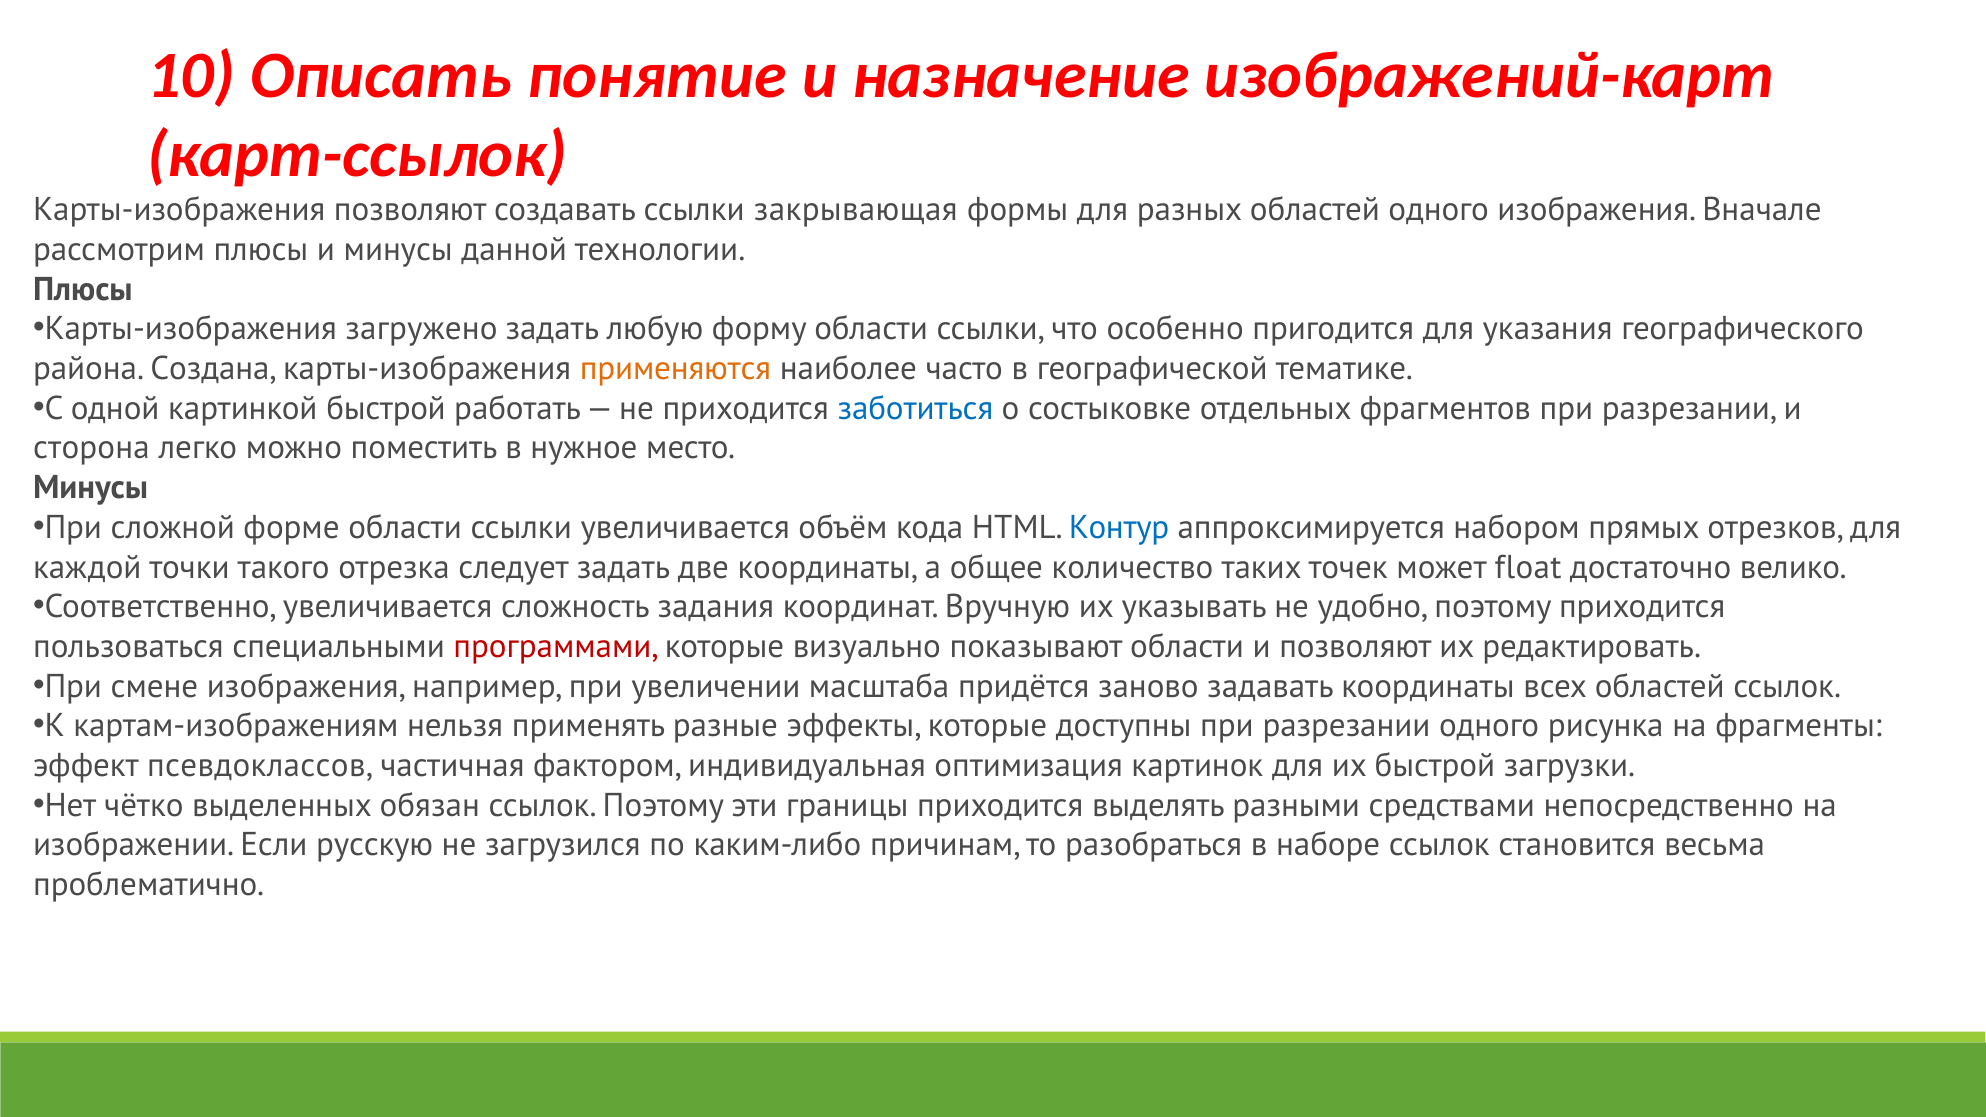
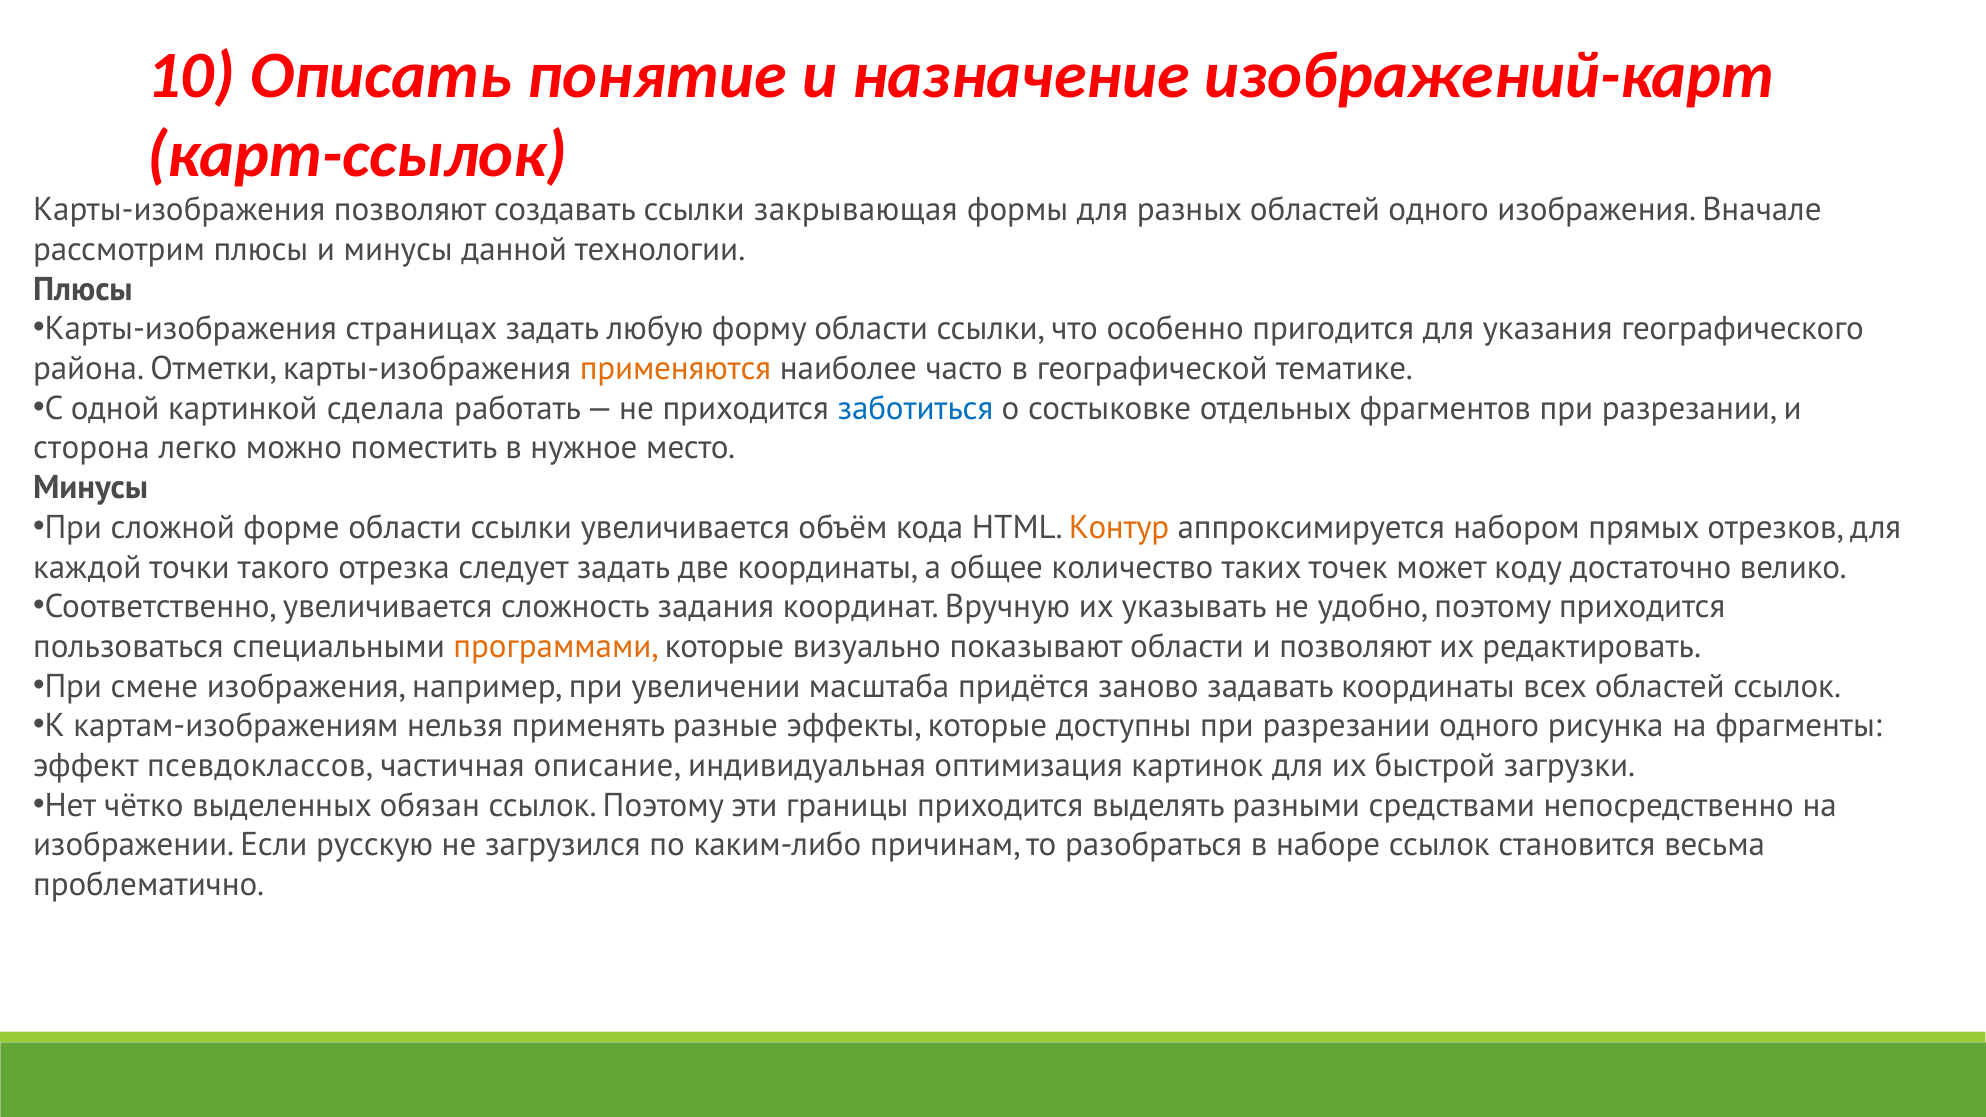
загружено: загружено -> страницах (421, 329)
Создана: Создана -> Отметки (214, 369)
картинкой быстрой: быстрой -> сделала (386, 408)
Контур colour: blue -> orange (1119, 528)
float: float -> коду (1528, 567)
программами colour: red -> orange (556, 647)
фактором: фактором -> описание (607, 766)
